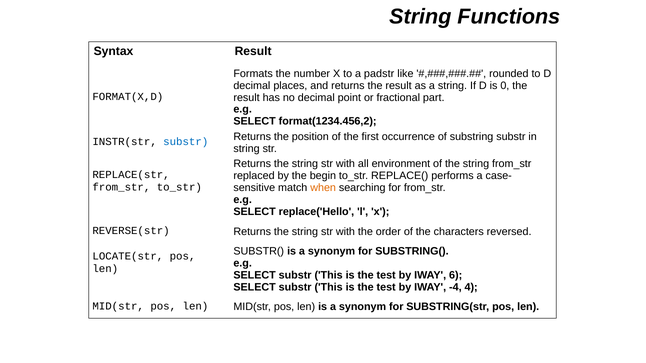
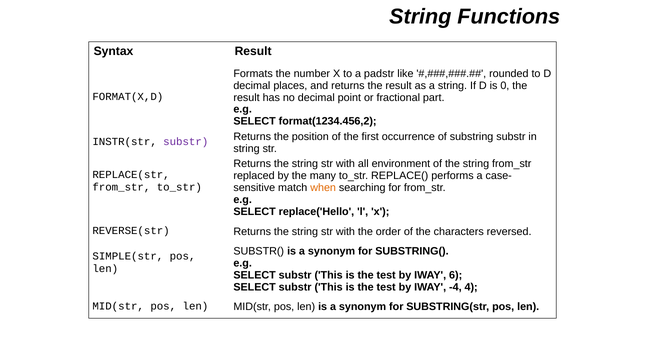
substr colour: blue -> purple (186, 142)
begin: begin -> many (323, 176)
LOCATE(str: LOCATE(str -> SIMPLE(str (128, 257)
